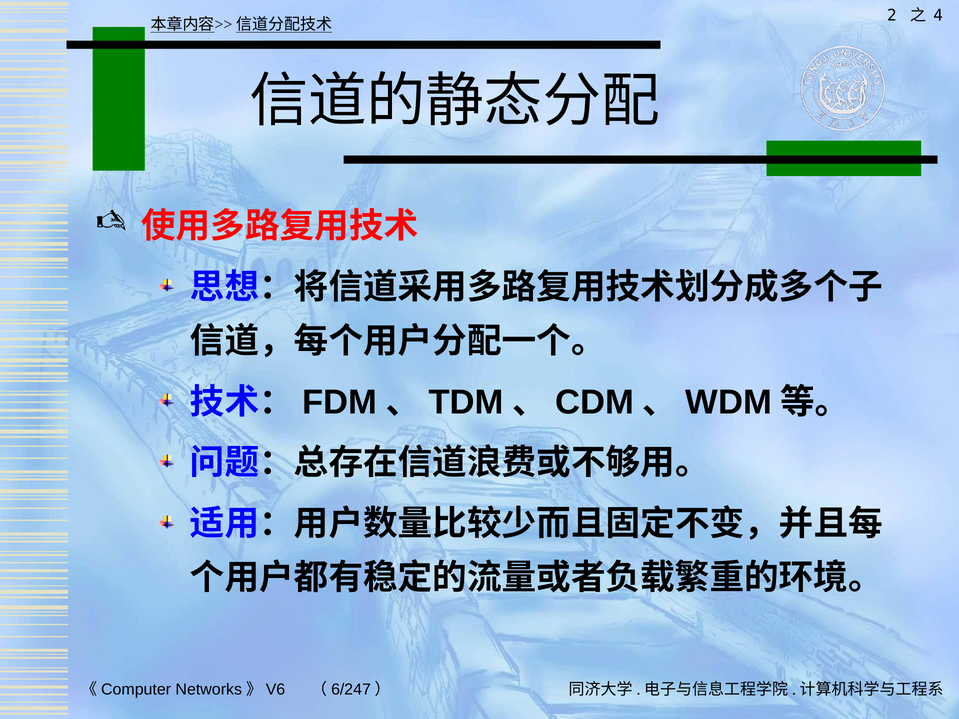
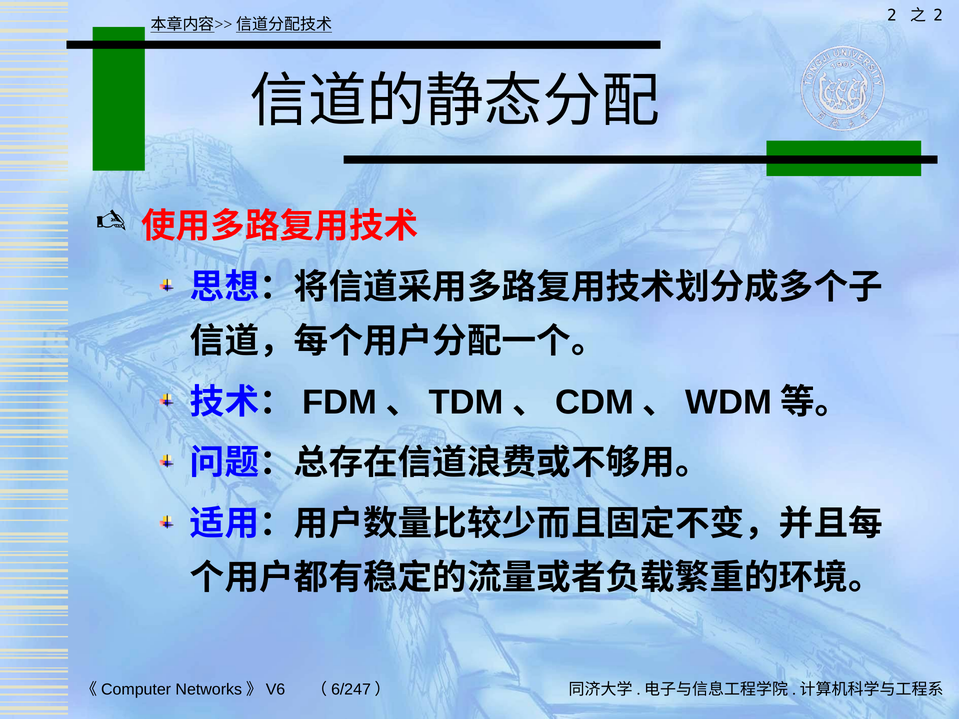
4: 4 -> 2 (938, 16)
